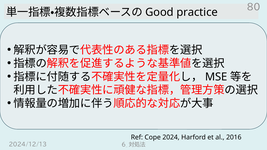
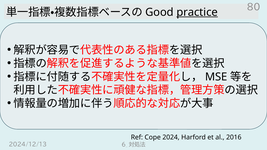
practice underline: none -> present (197, 12)
